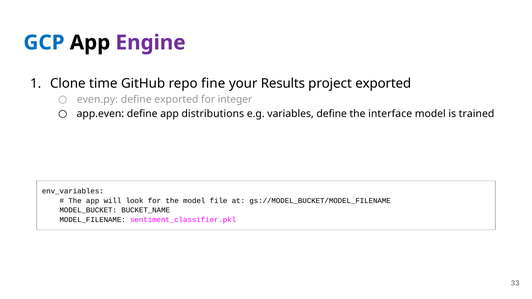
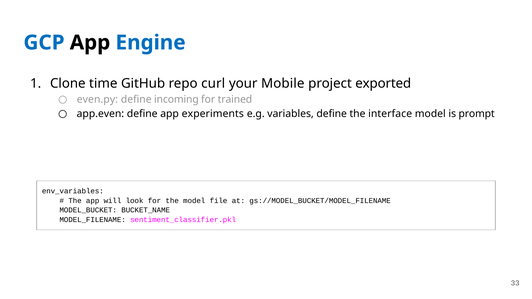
Engine colour: purple -> blue (151, 43)
fine: fine -> curl (213, 84)
Results: Results -> Mobile (283, 84)
define exported: exported -> incoming (176, 99)
integer: integer -> trained (235, 99)
distributions: distributions -> experiments (213, 114)
trained: trained -> prompt (477, 114)
